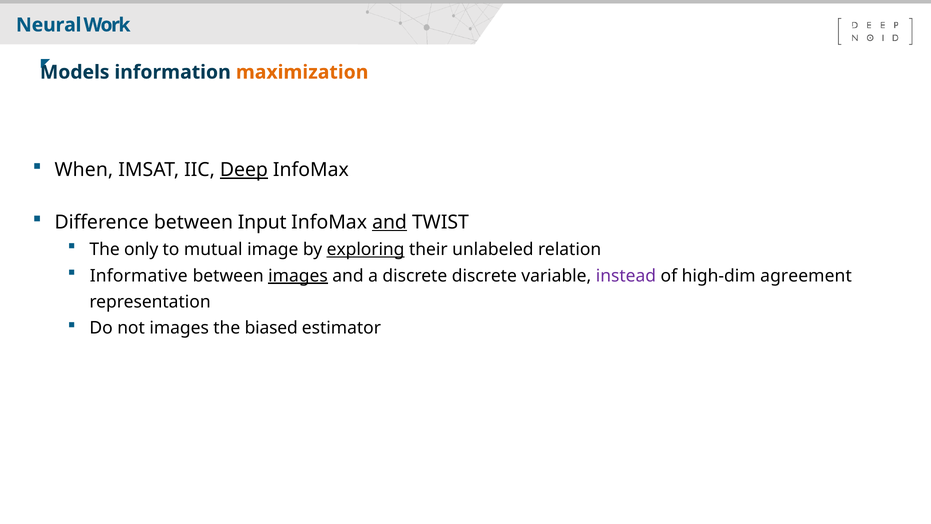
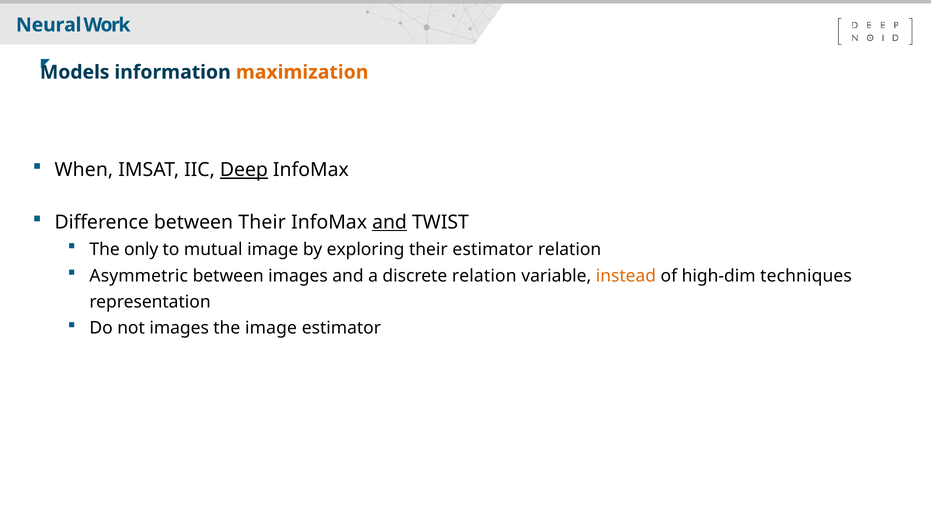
between Input: Input -> Their (262, 222)
exploring underline: present -> none (366, 249)
their unlabeled: unlabeled -> estimator (493, 249)
Informative: Informative -> Asymmetric (139, 276)
images underline: present -> none (298, 276)
discrete discrete: discrete -> relation (484, 276)
instead colour: purple -> orange (626, 276)
agreement: agreement -> techniques (806, 276)
the biased: biased -> image (271, 328)
